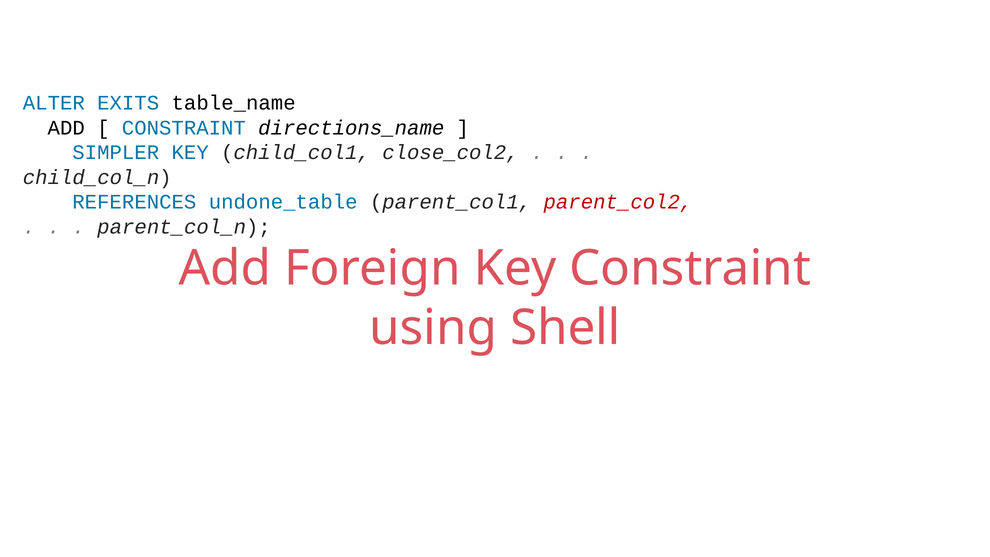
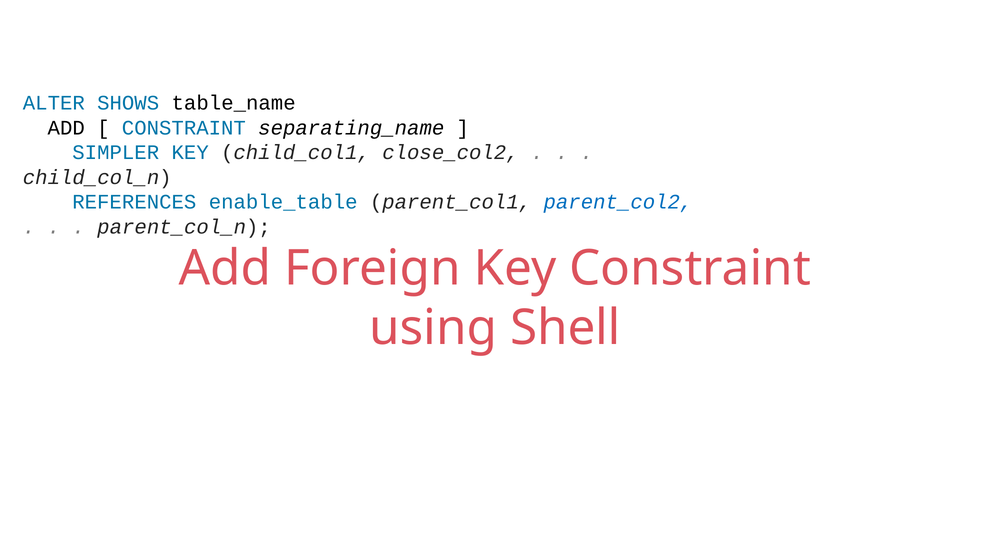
EXITS: EXITS -> SHOWS (128, 103)
directions_name: directions_name -> separating_name (351, 128)
undone_table: undone_table -> enable_table (283, 202)
parent_col2 colour: red -> blue (618, 202)
